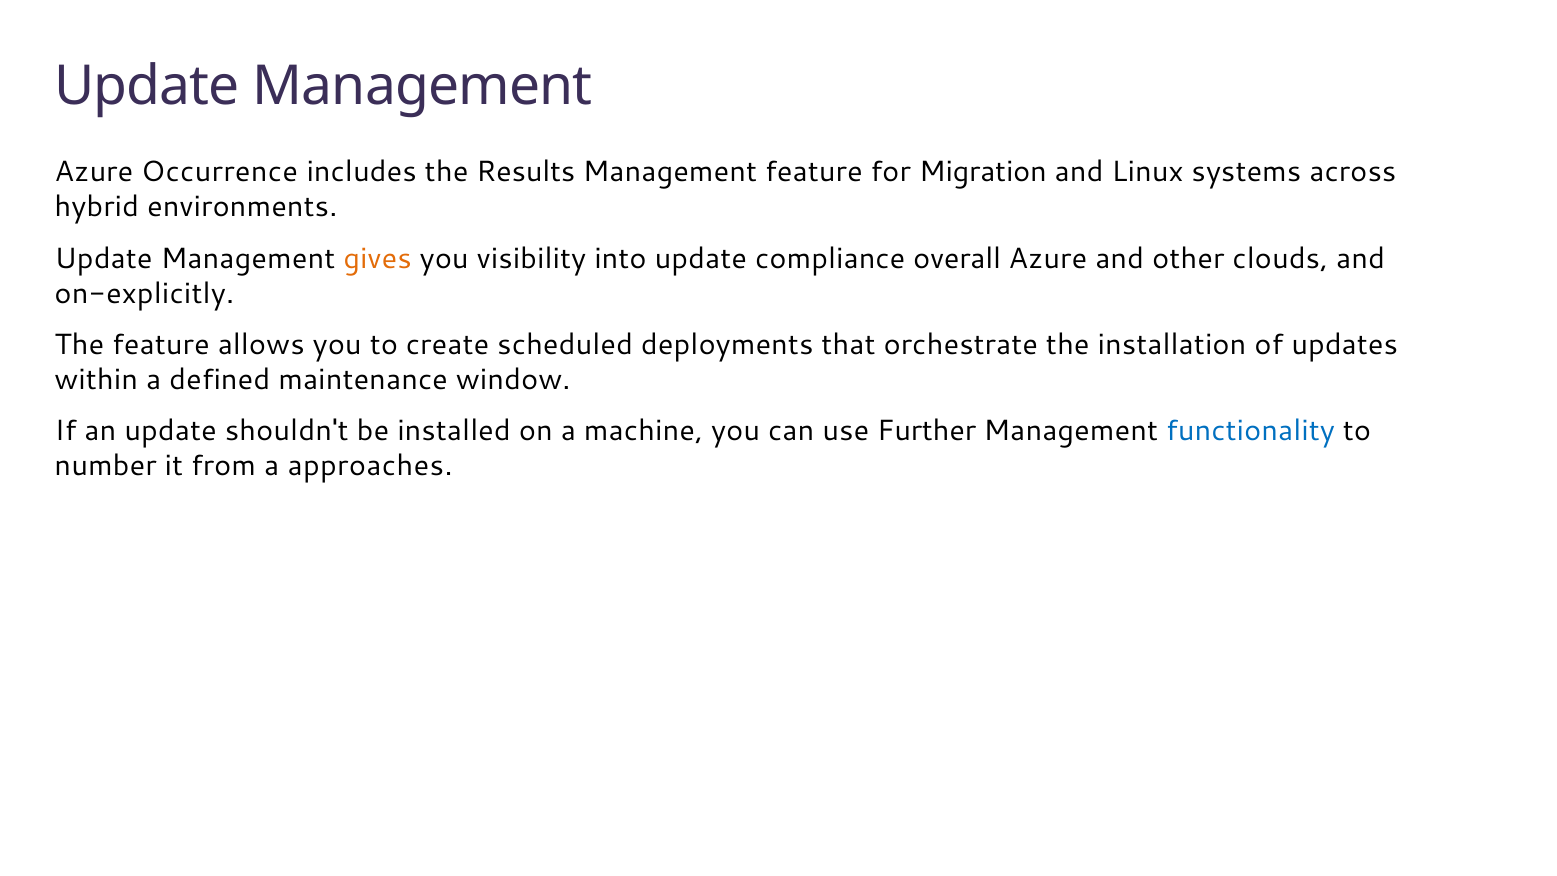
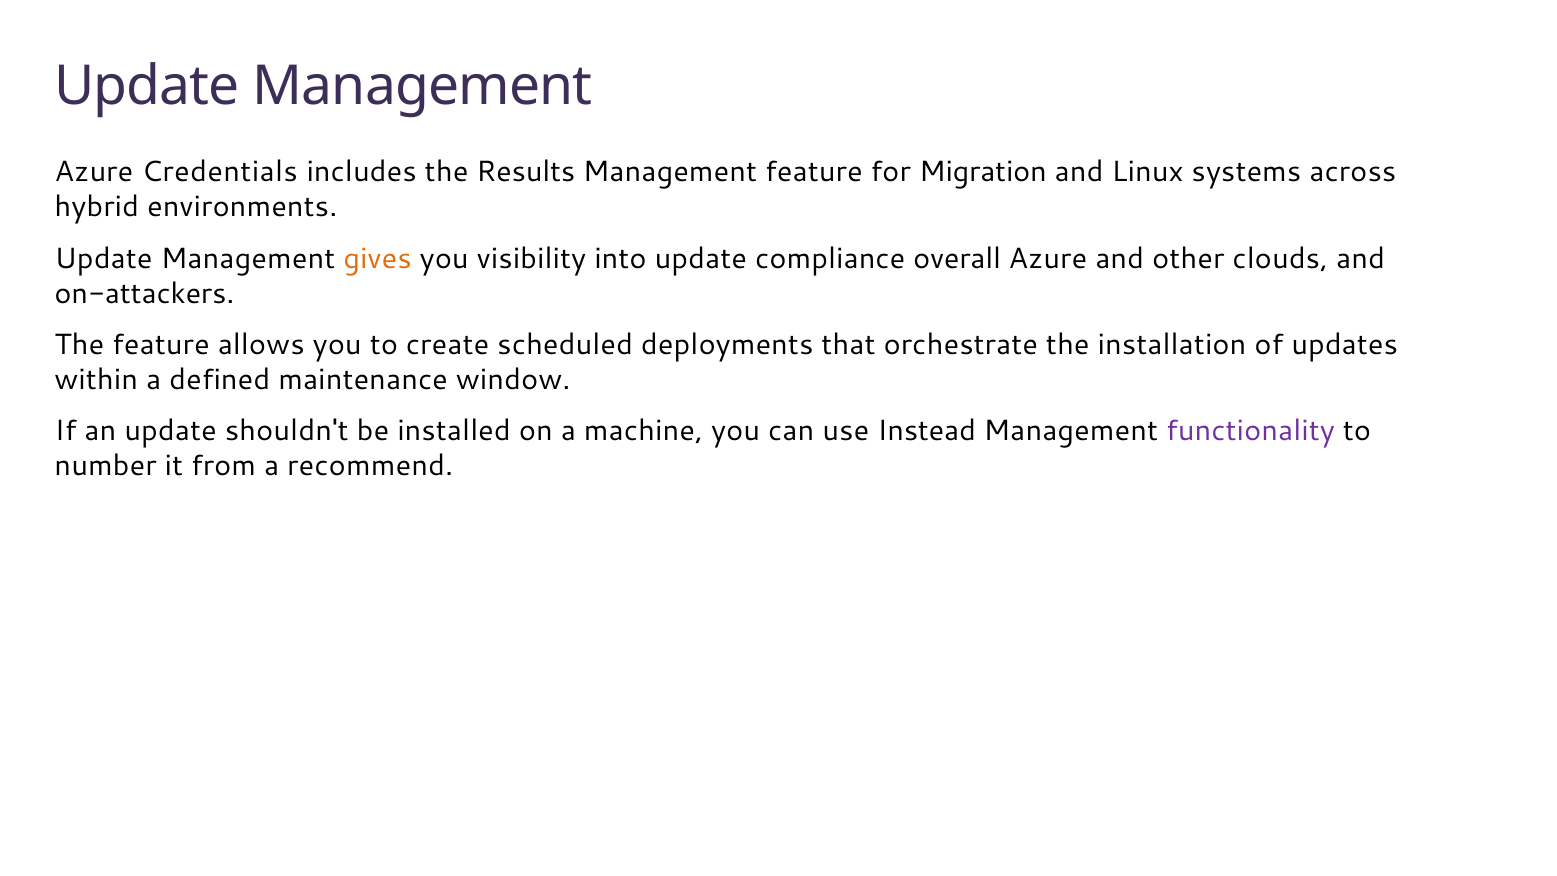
Occurrence: Occurrence -> Credentials (220, 172)
on-explicitly: on-explicitly -> on-attackers (145, 293)
Further: Further -> Instead (927, 431)
functionality colour: blue -> purple (1251, 431)
approaches: approaches -> recommend (370, 466)
